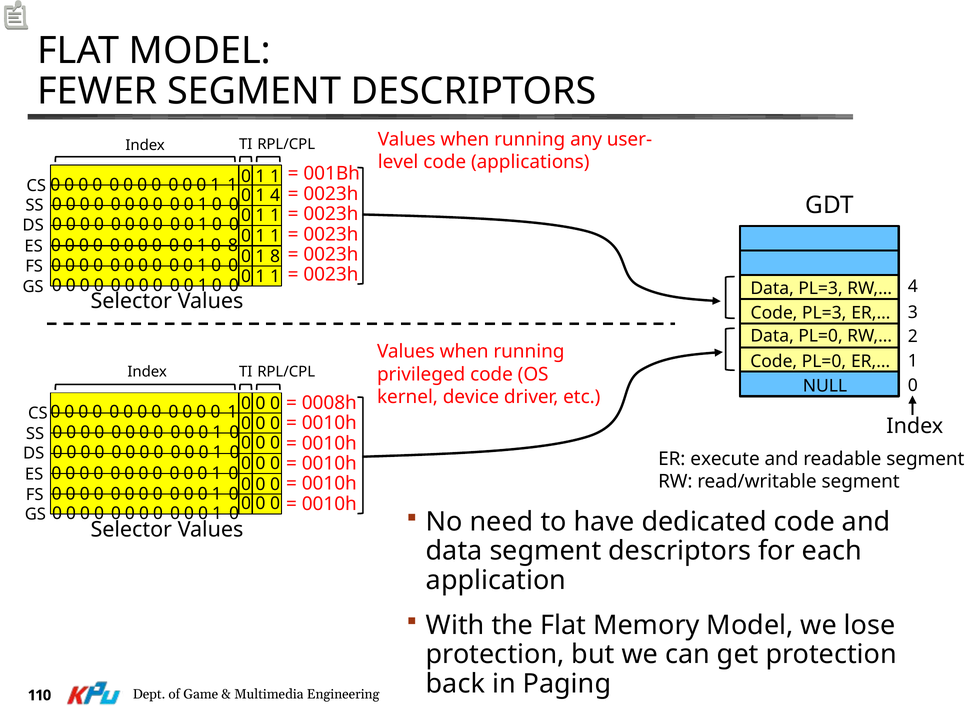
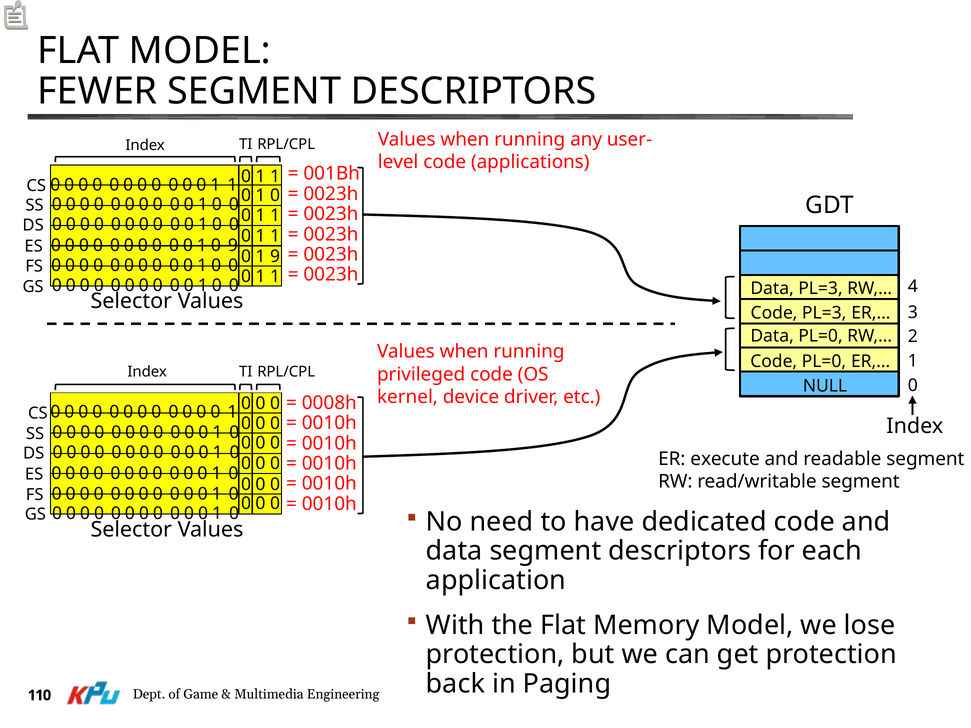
0 1 4: 4 -> 0 (275, 196)
8: 8 -> 9 (233, 245)
1 8: 8 -> 9 (275, 256)
